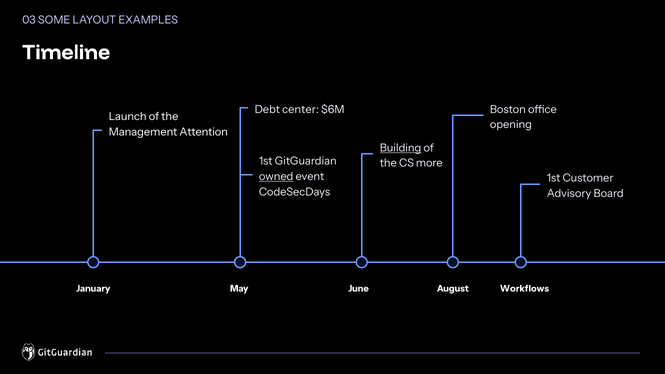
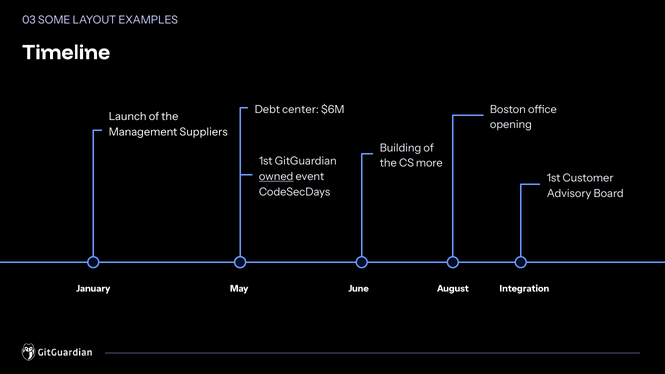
Attention: Attention -> Suppliers (204, 132)
Building underline: present -> none (401, 148)
Workflows: Workflows -> Integration (525, 289)
